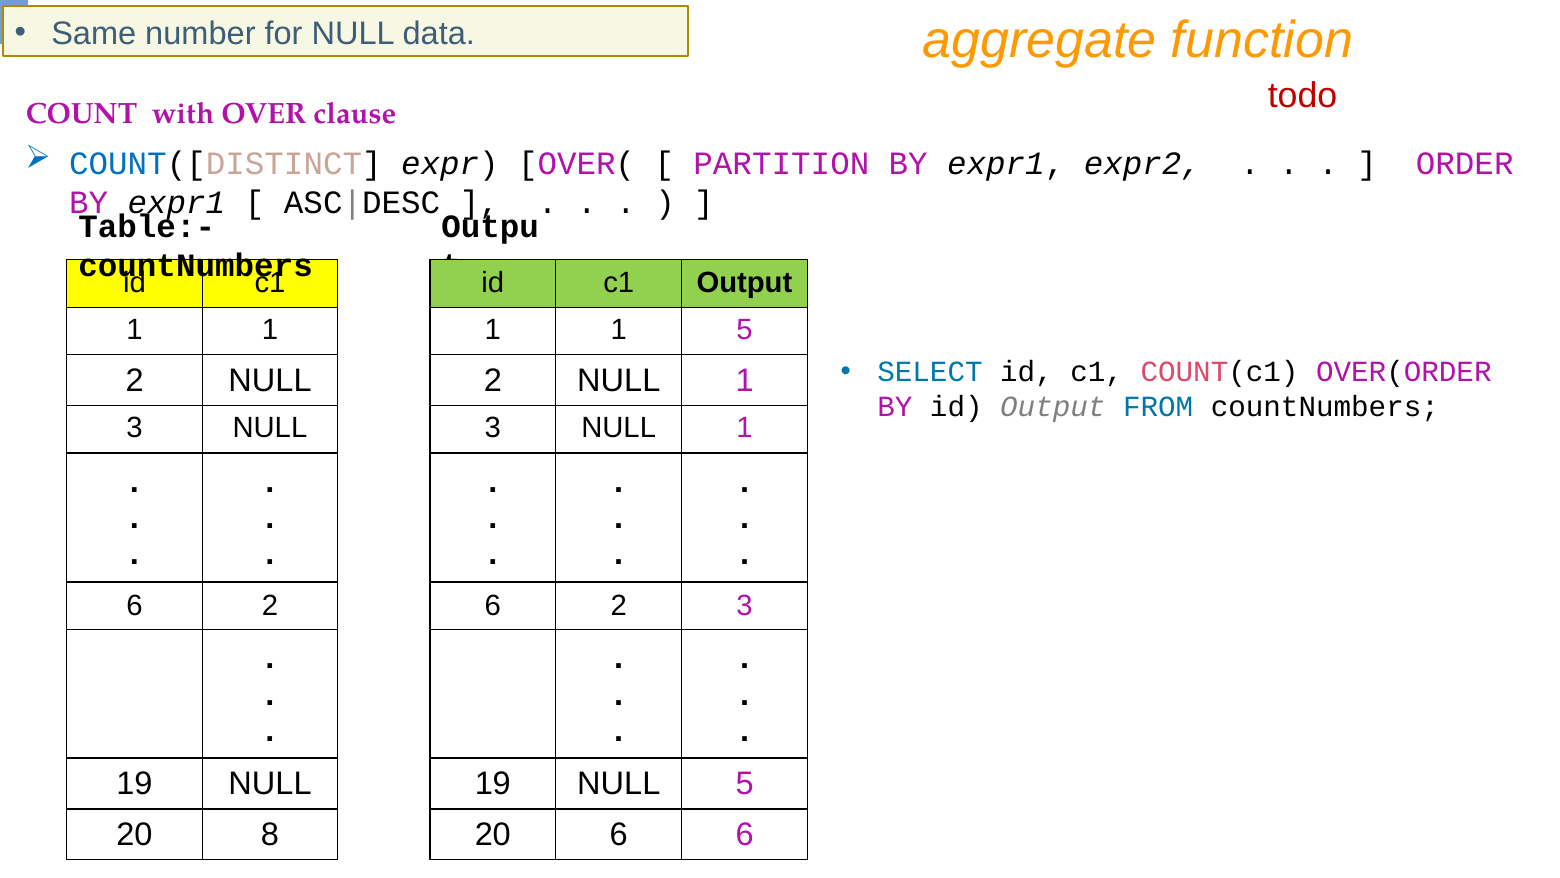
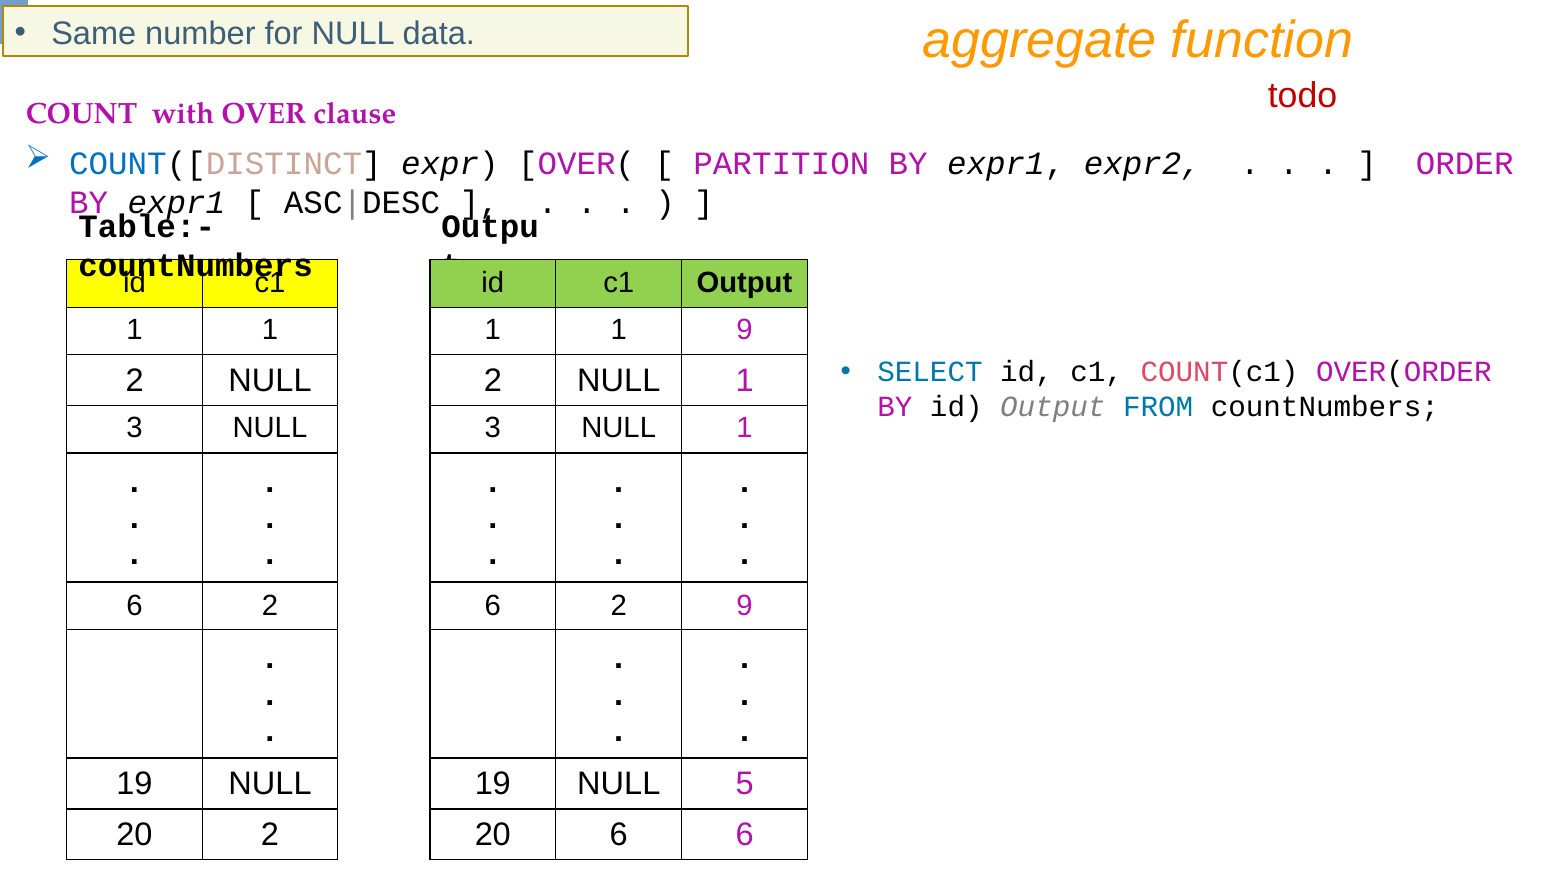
1 5: 5 -> 9 (745, 330)
2 3: 3 -> 9 (745, 606)
20 8: 8 -> 2 (270, 834)
